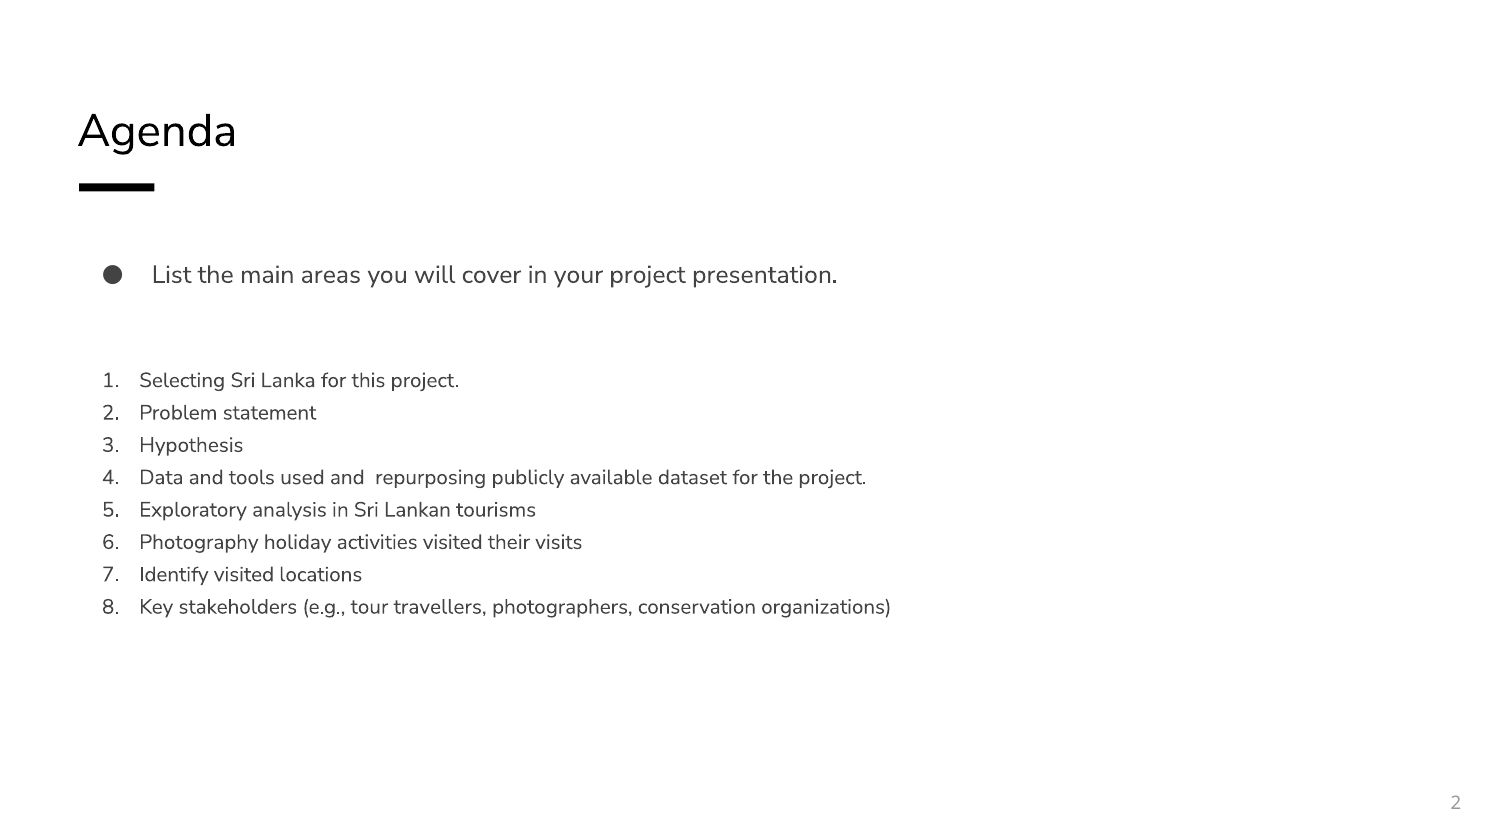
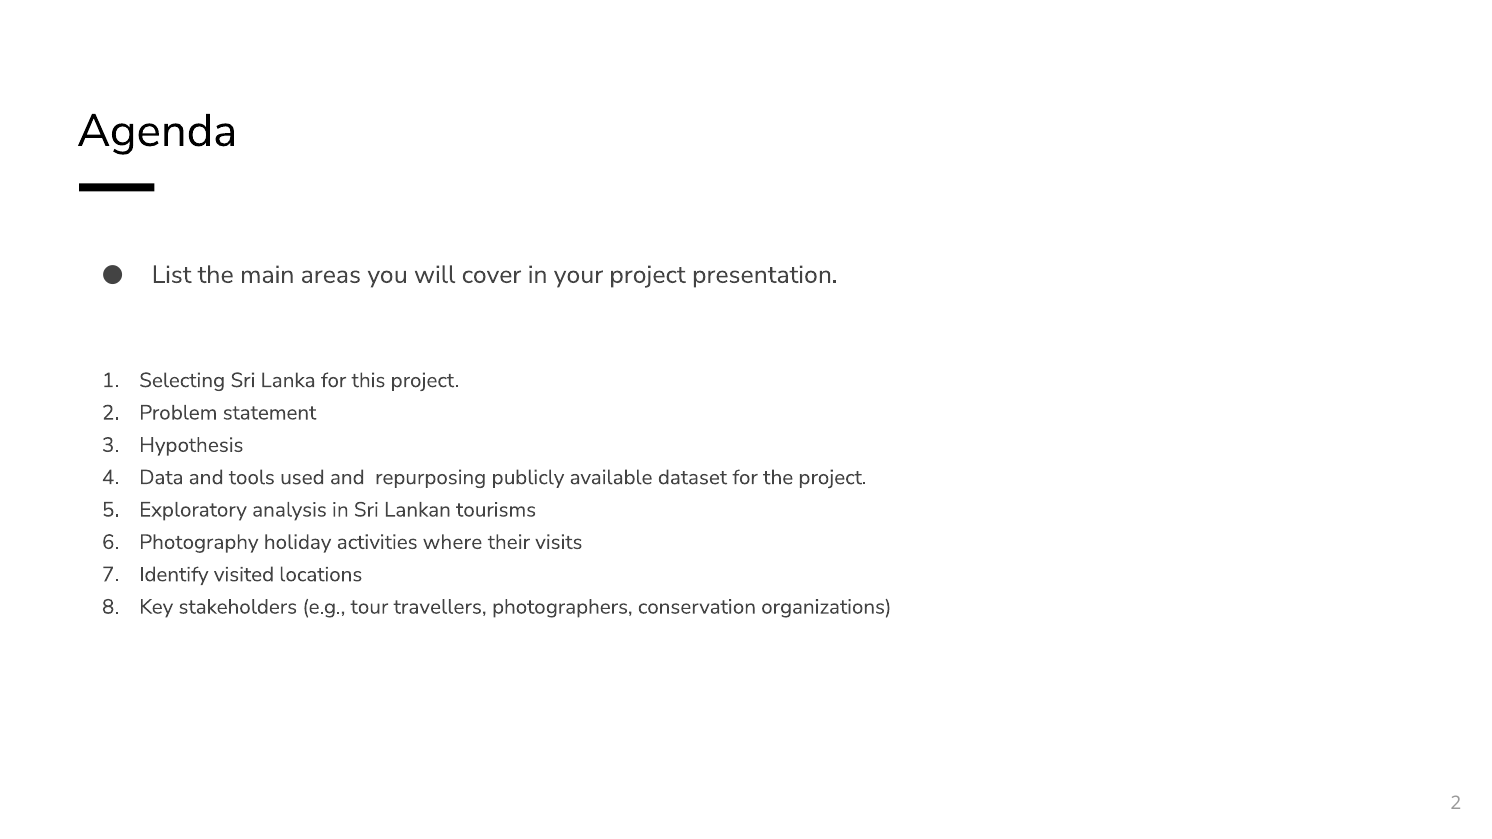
activities visited: visited -> where (453, 542)
